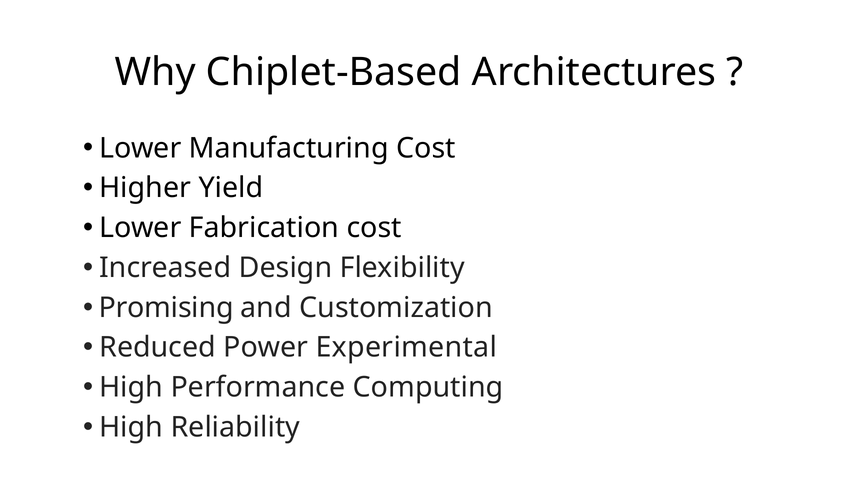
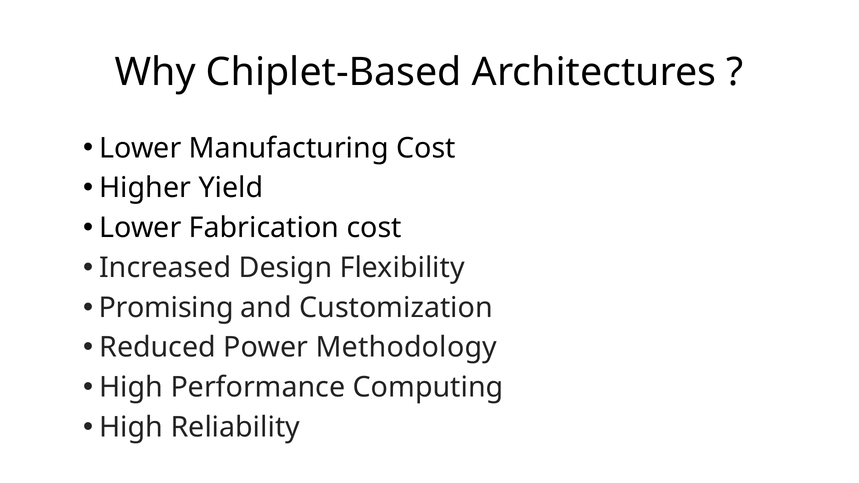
Experimental: Experimental -> Methodology (406, 348)
